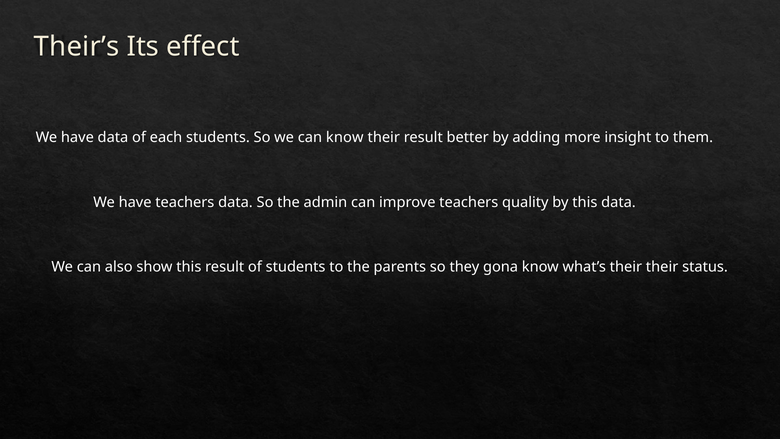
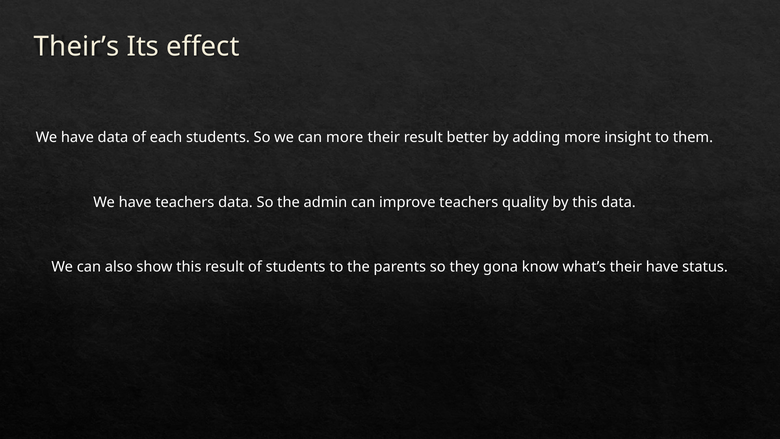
can know: know -> more (345, 137)
their their: their -> have (662, 267)
